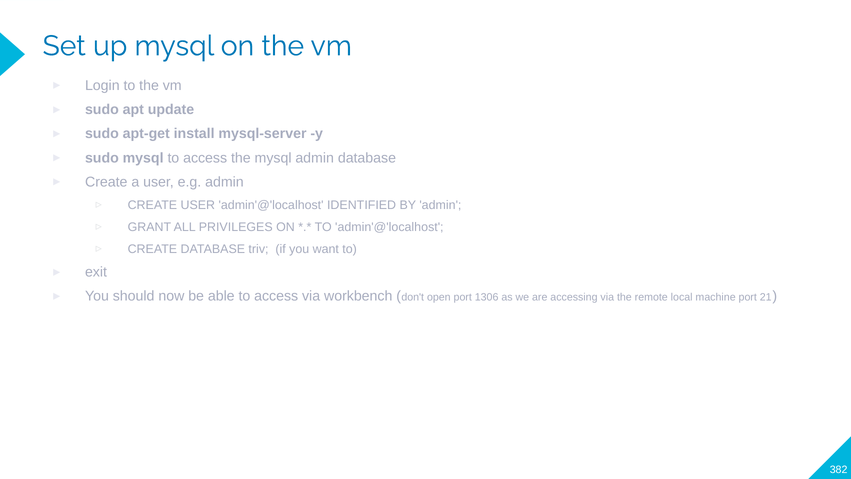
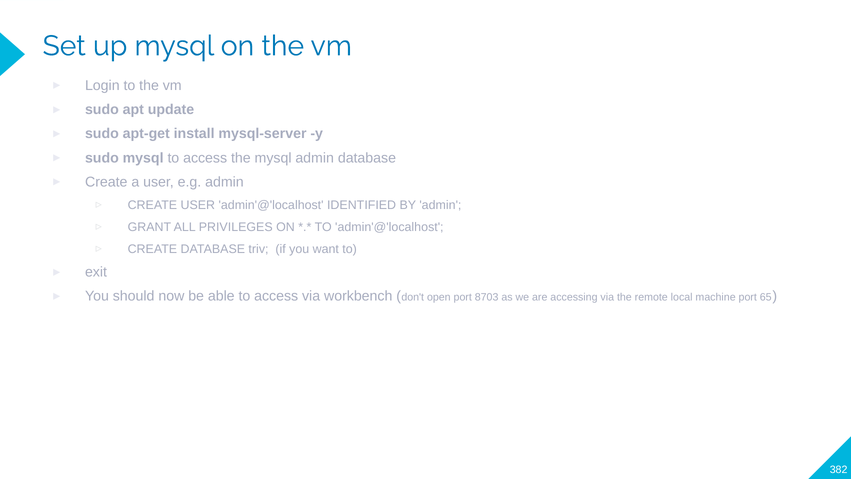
1306: 1306 -> 8703 (487, 297)
21: 21 -> 65 (766, 297)
